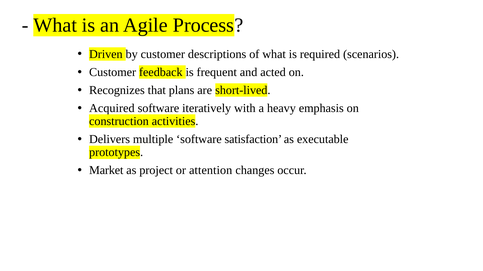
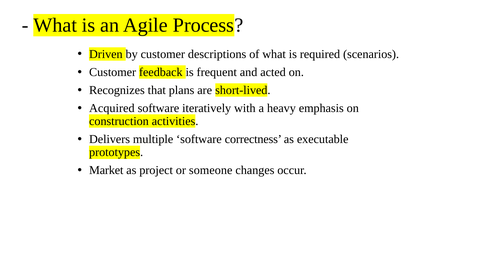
satisfaction: satisfaction -> correctness (253, 140)
attention: attention -> someone (211, 171)
